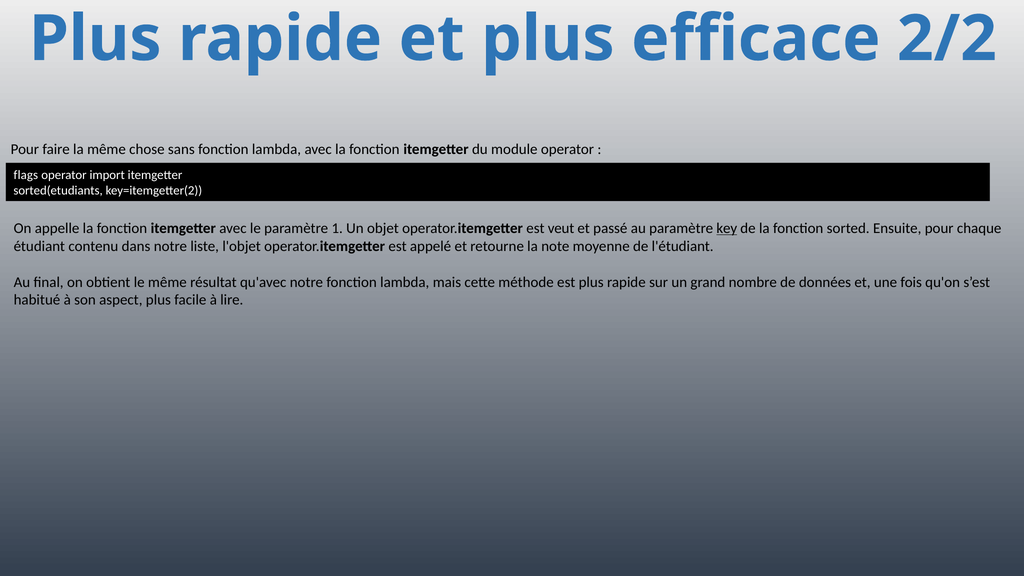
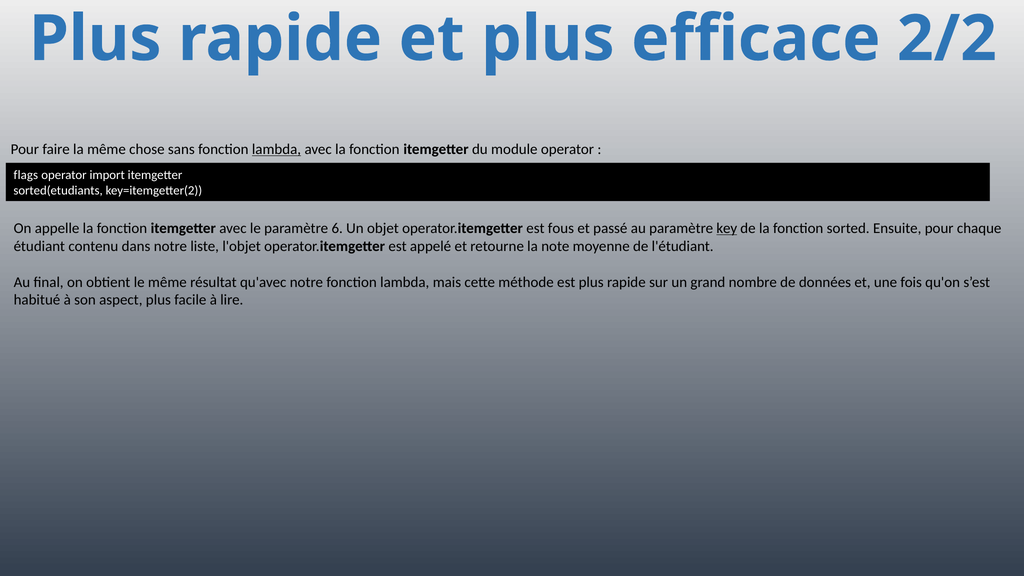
lambda underline: none -> present (276, 149)
1: 1 -> 6 (337, 228)
veut: veut -> fous (561, 228)
